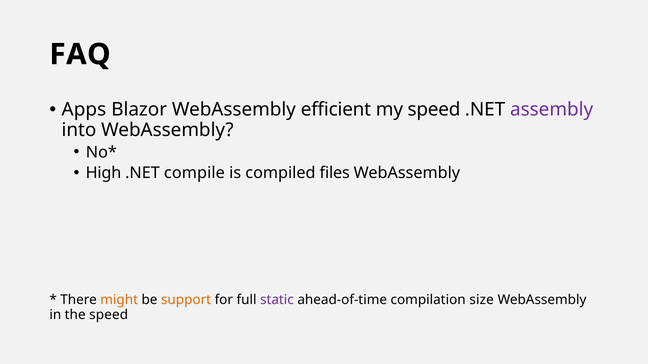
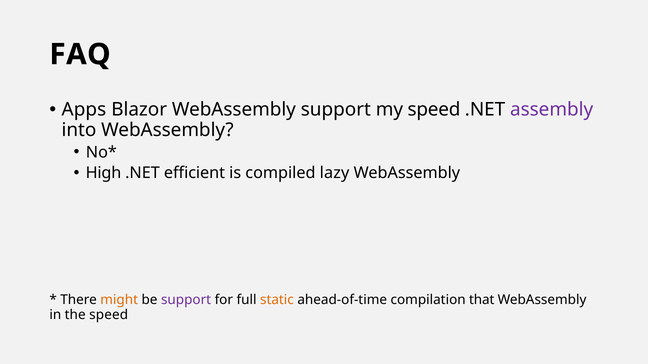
WebAssembly efficient: efficient -> support (336, 110)
compile: compile -> efficient (195, 173)
files: files -> lazy (335, 173)
support colour: orange -> purple (186, 300)
static colour: purple -> orange (277, 300)
size: size -> that (482, 300)
